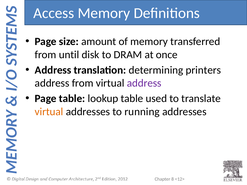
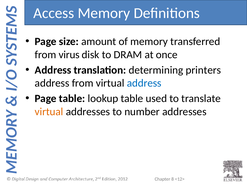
until: until -> virus (69, 55)
address colour: purple -> blue (144, 83)
running: running -> number (142, 112)
